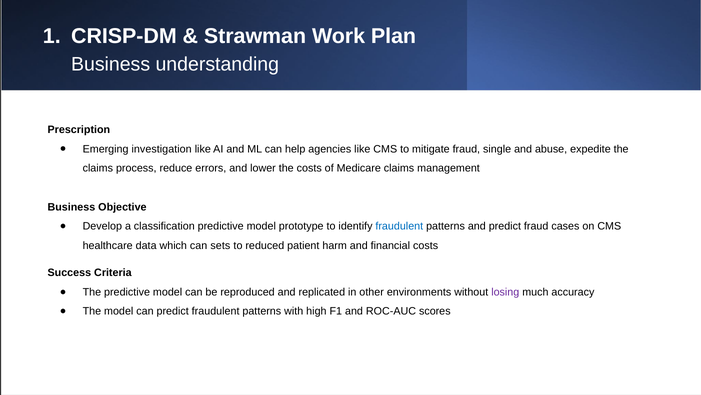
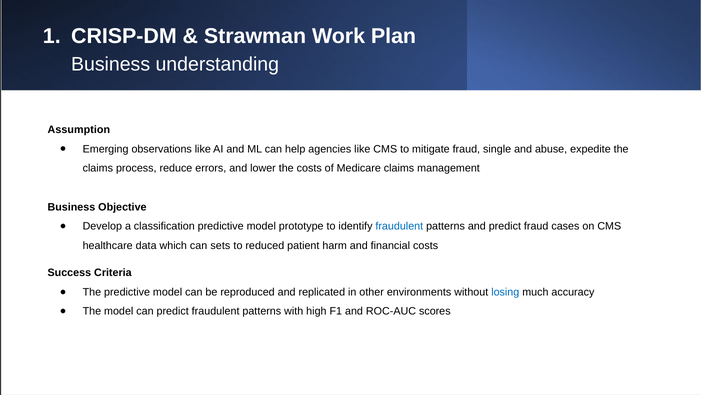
Prescription: Prescription -> Assumption (79, 129)
investigation: investigation -> observations (162, 149)
losing colour: purple -> blue (505, 292)
